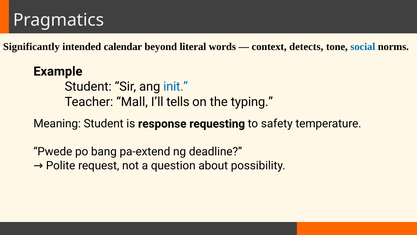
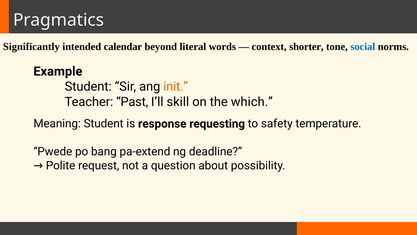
detects: detects -> shorter (306, 47)
init colour: blue -> orange (176, 87)
Mall: Mall -> Past (132, 102)
tells: tells -> skill (178, 102)
typing: typing -> which (252, 102)
